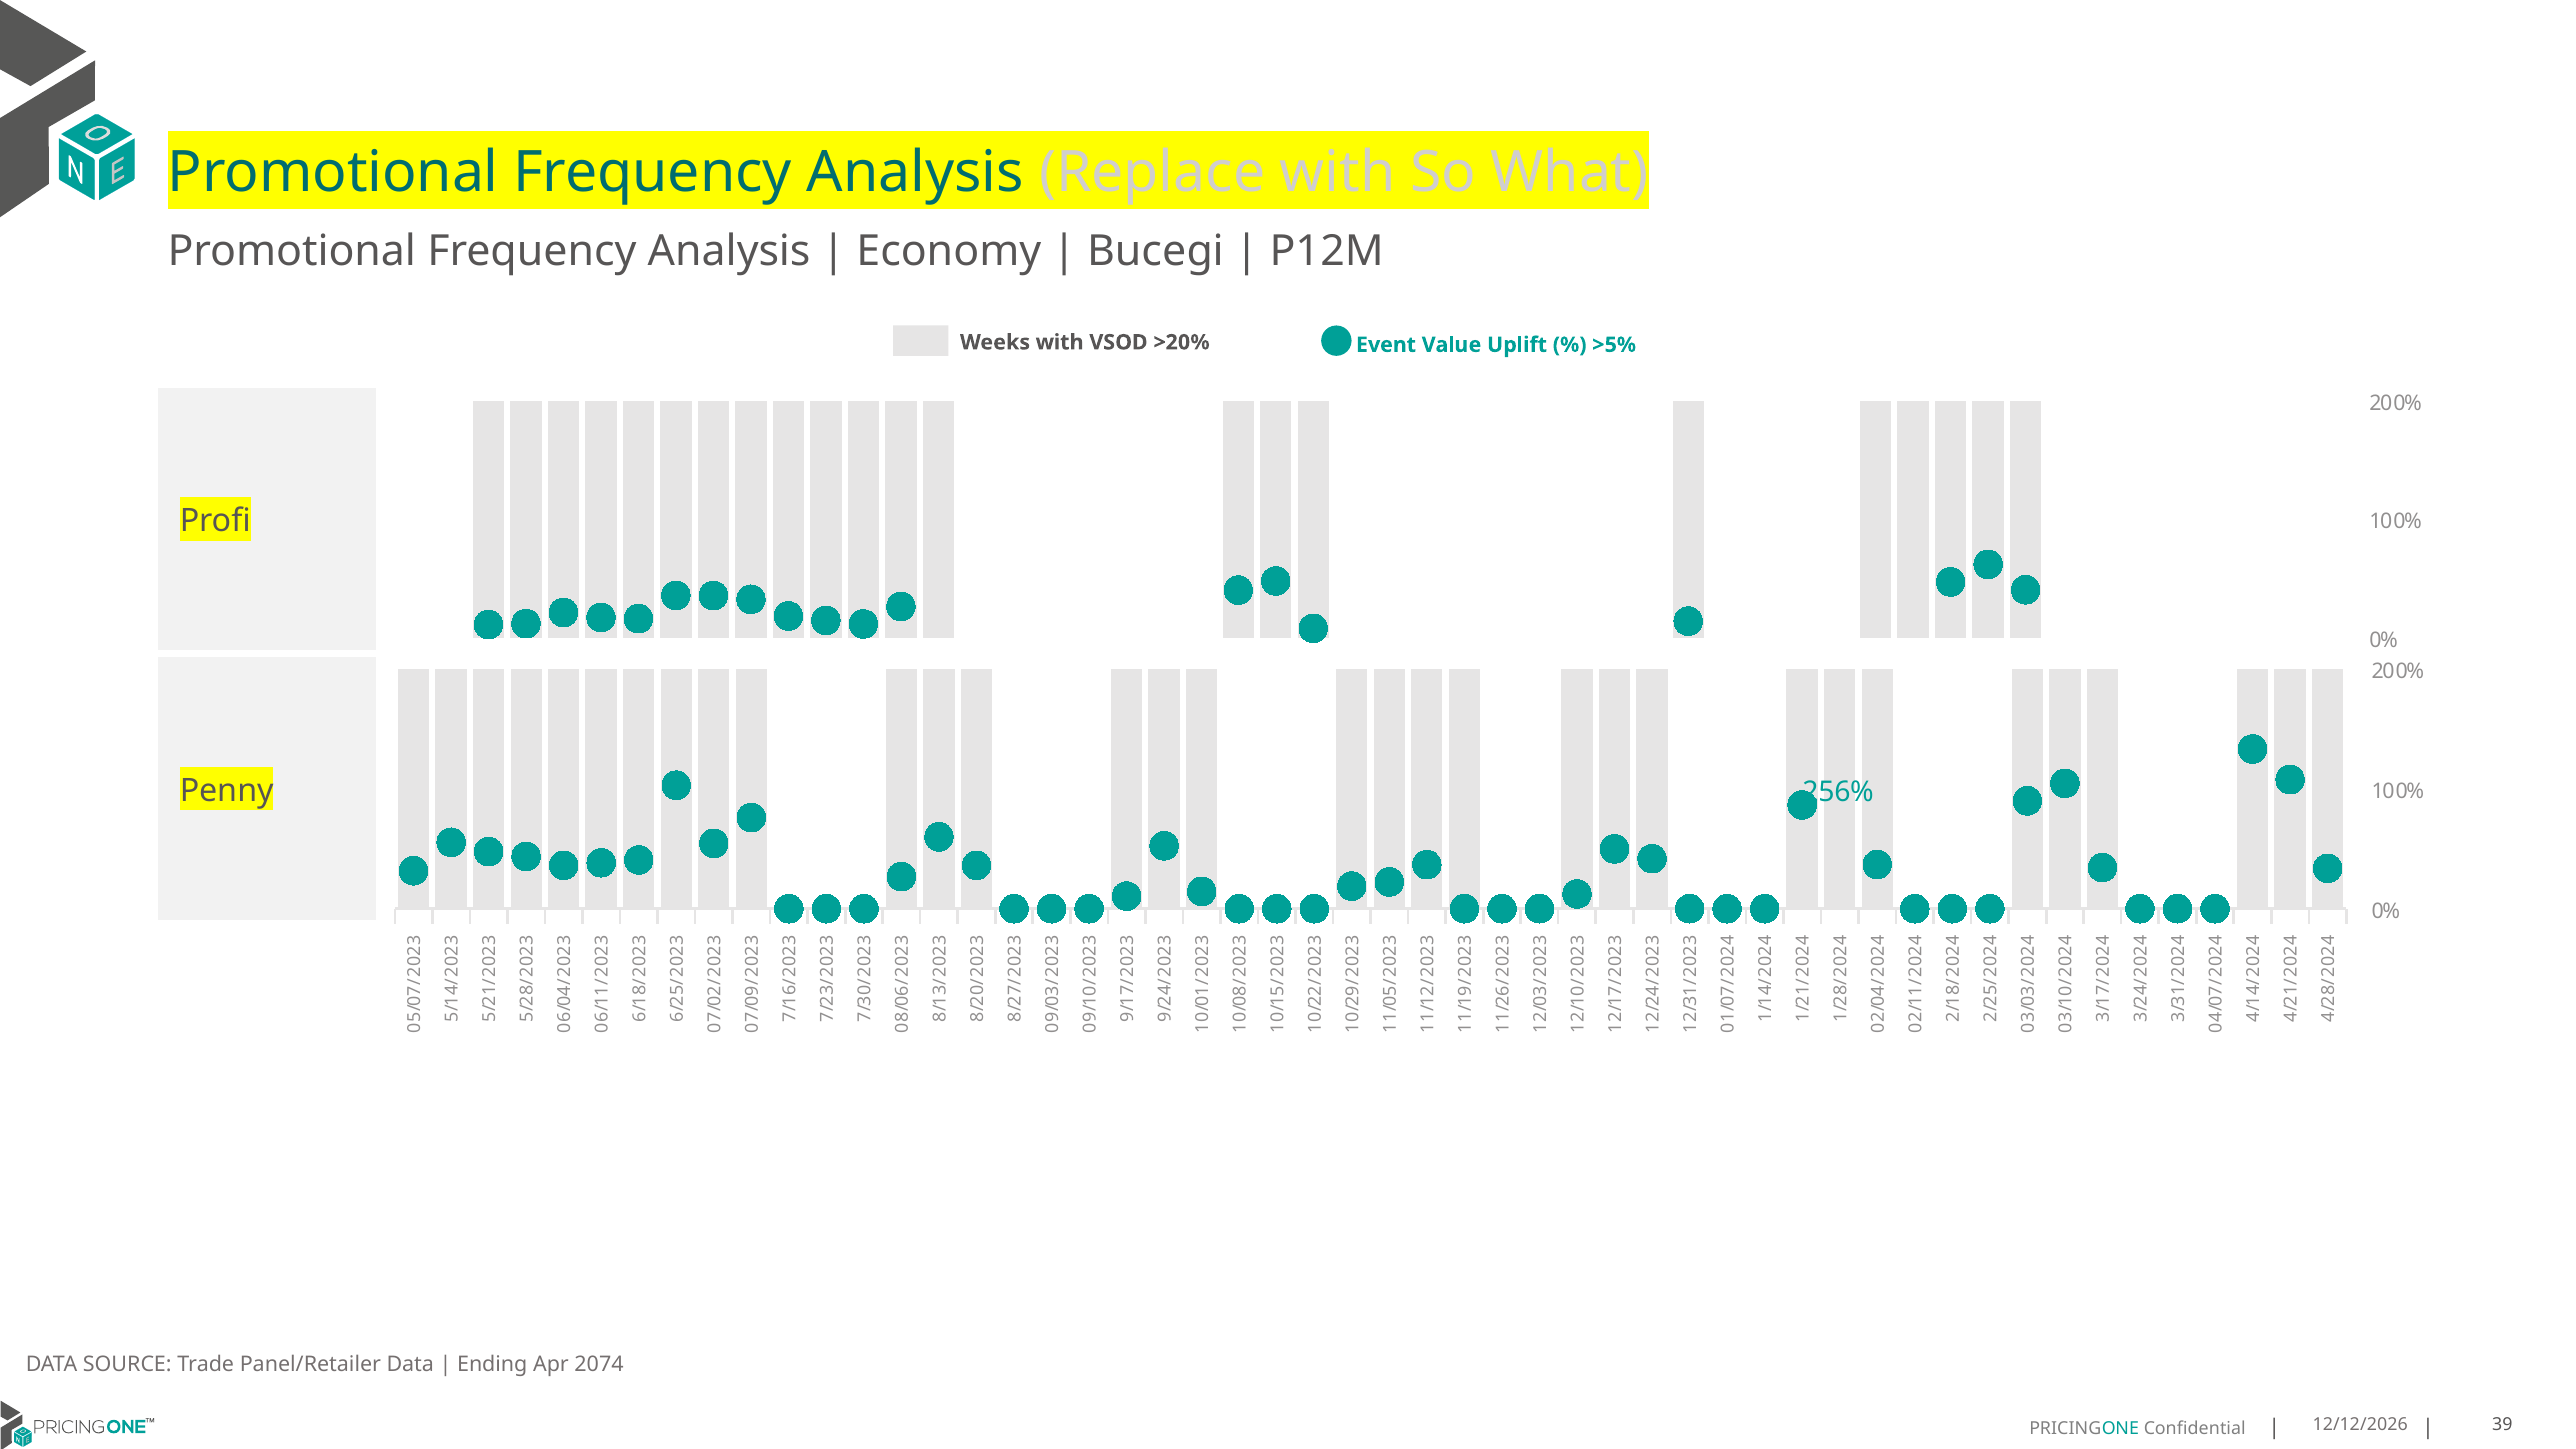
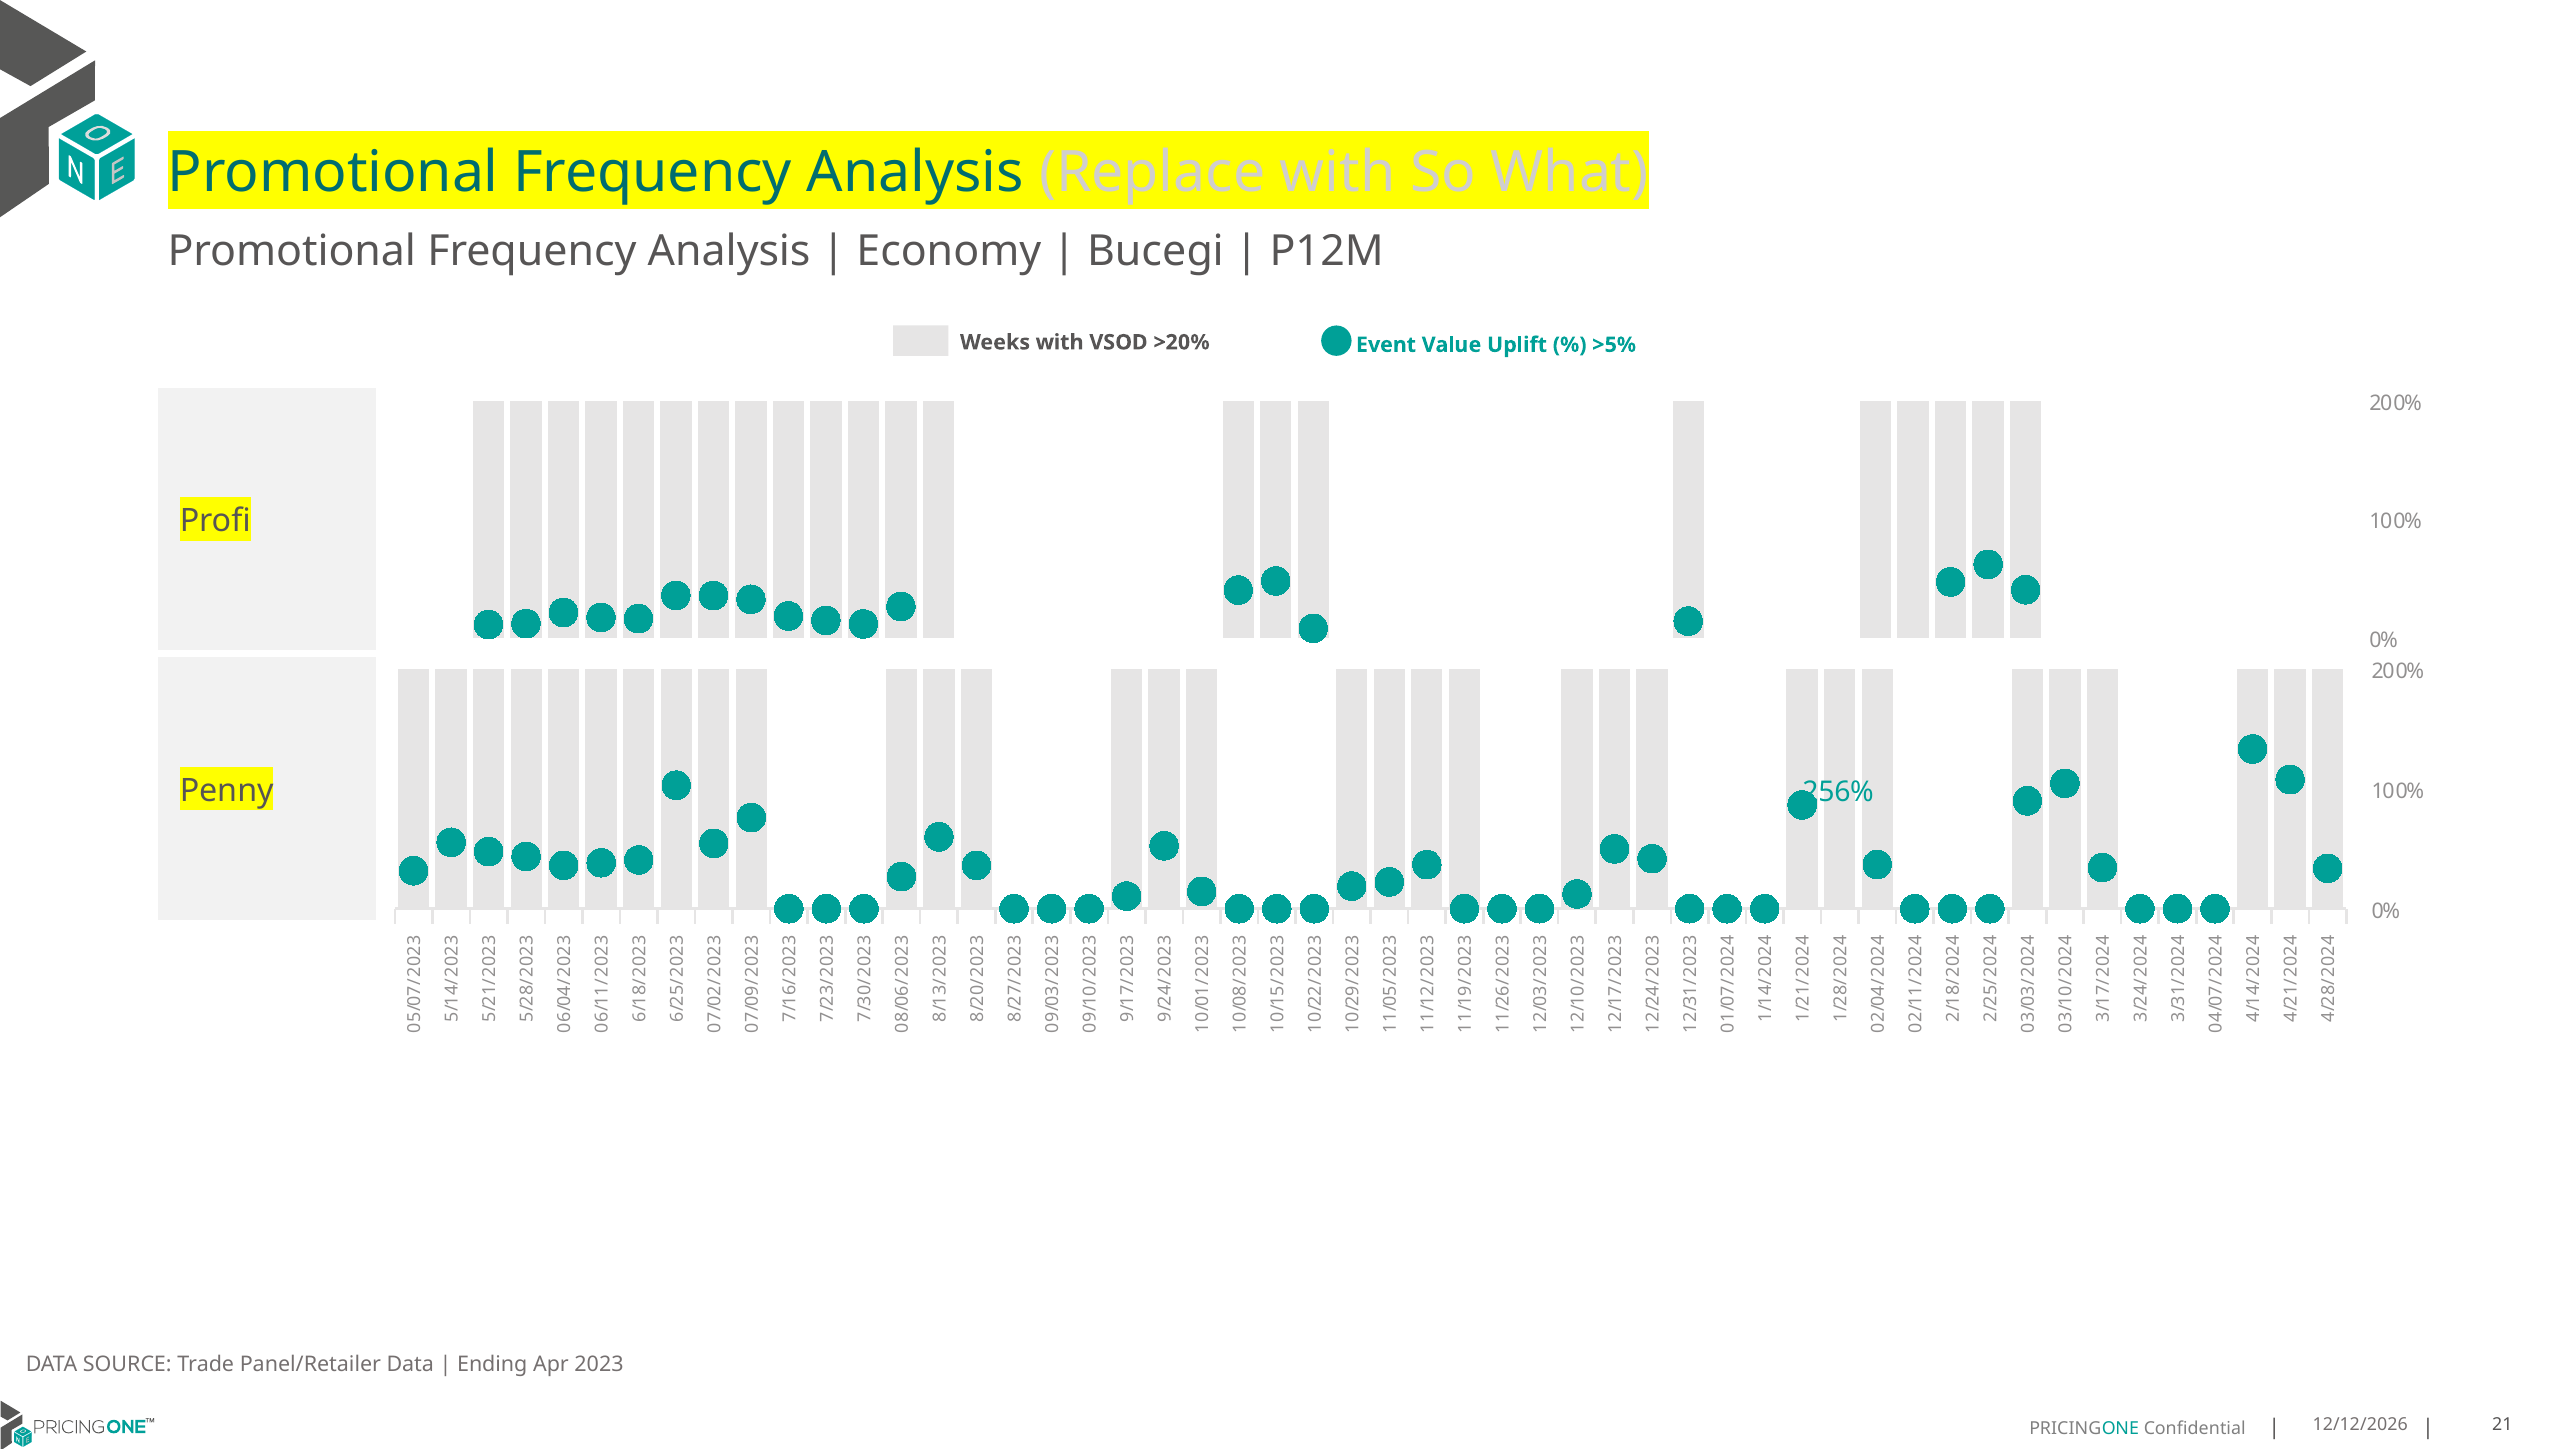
2074: 2074 -> 2023 (599, 1365)
39: 39 -> 21 (2502, 1425)
